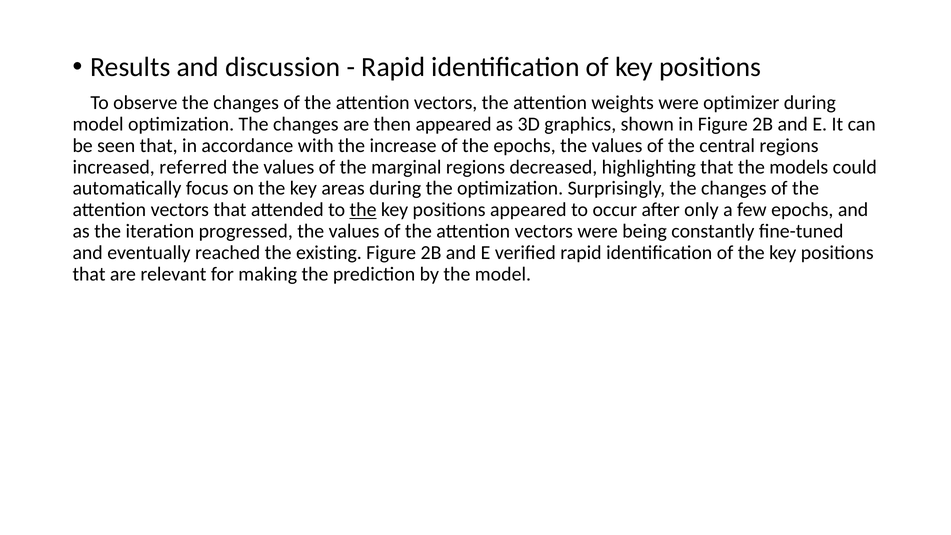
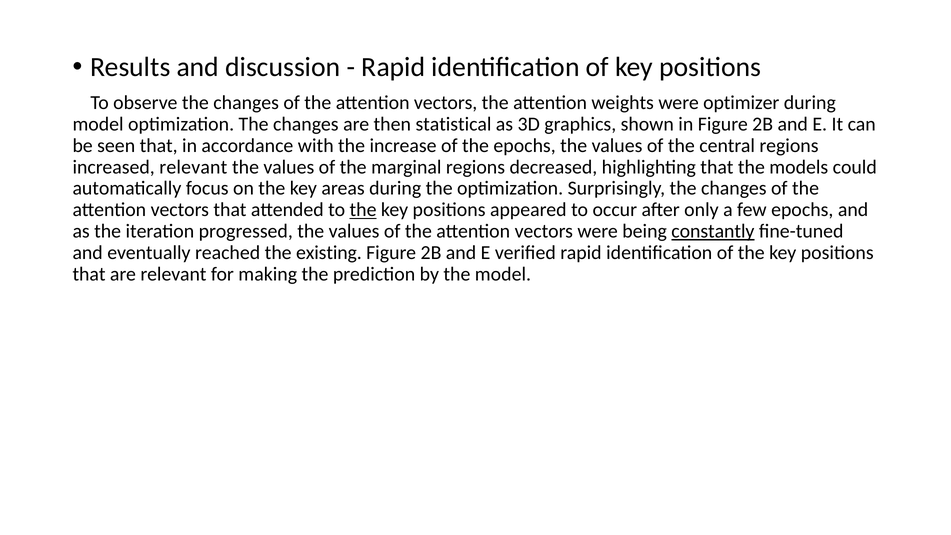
then appeared: appeared -> statistical (453, 124)
increased referred: referred -> relevant (193, 167)
constantly underline: none -> present (713, 231)
